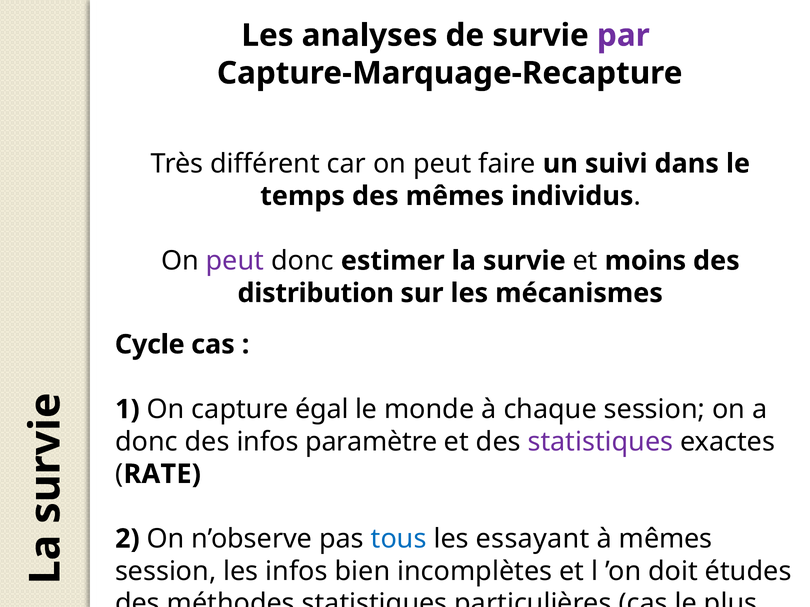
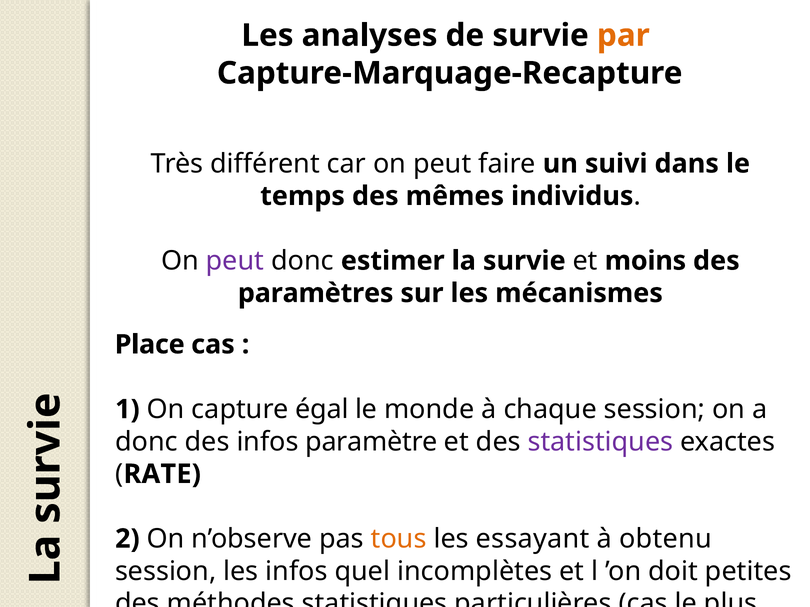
par colour: purple -> orange (623, 35)
distribution: distribution -> paramètres (316, 293)
Cycle: Cycle -> Place (150, 345)
tous colour: blue -> orange (399, 539)
à mêmes: mêmes -> obtenu (665, 539)
bien: bien -> quel (362, 572)
études: études -> petites (748, 572)
